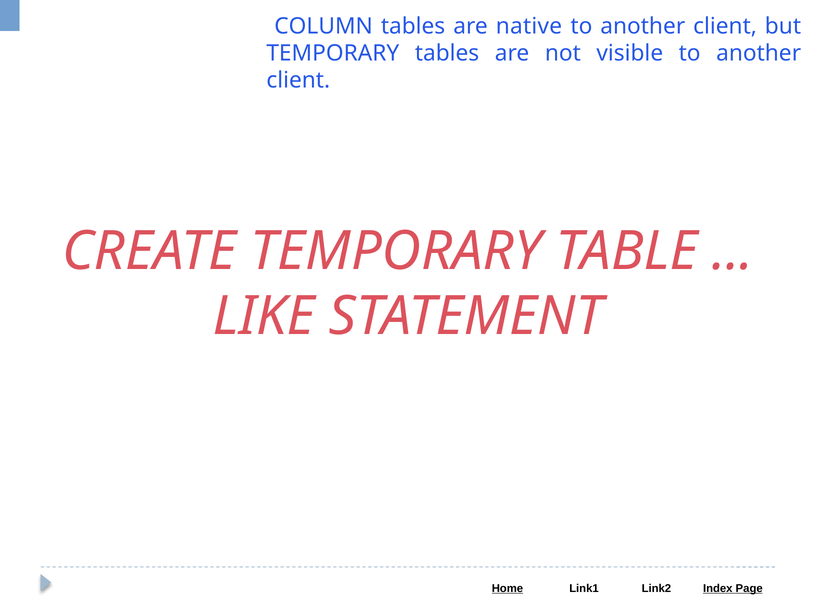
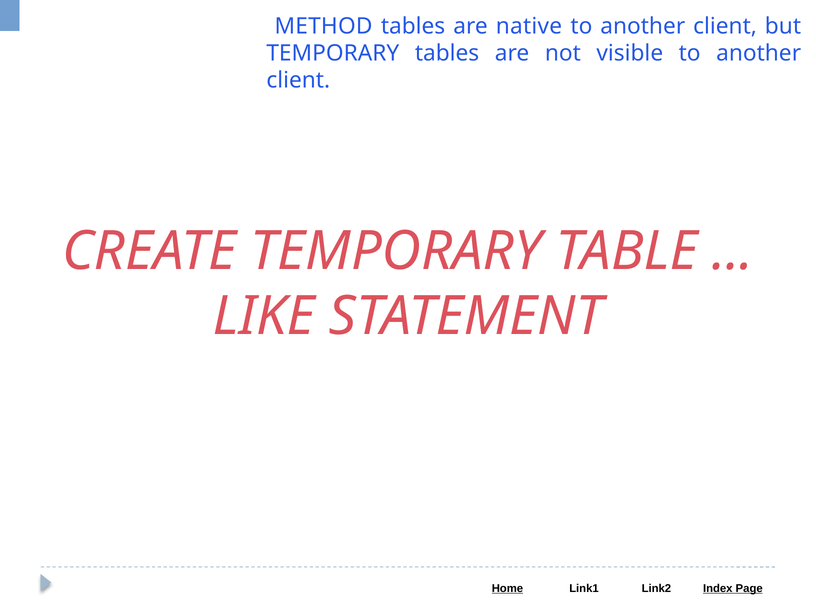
COLUMN: COLUMN -> METHOD (324, 26)
